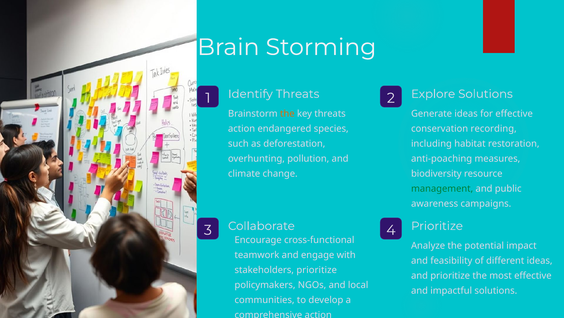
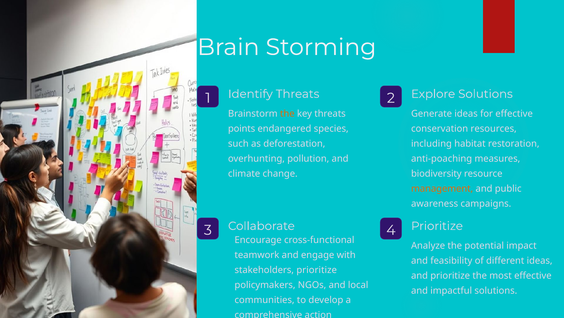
action: action -> points (242, 128)
recording: recording -> resources (494, 128)
management colour: green -> orange (442, 188)
